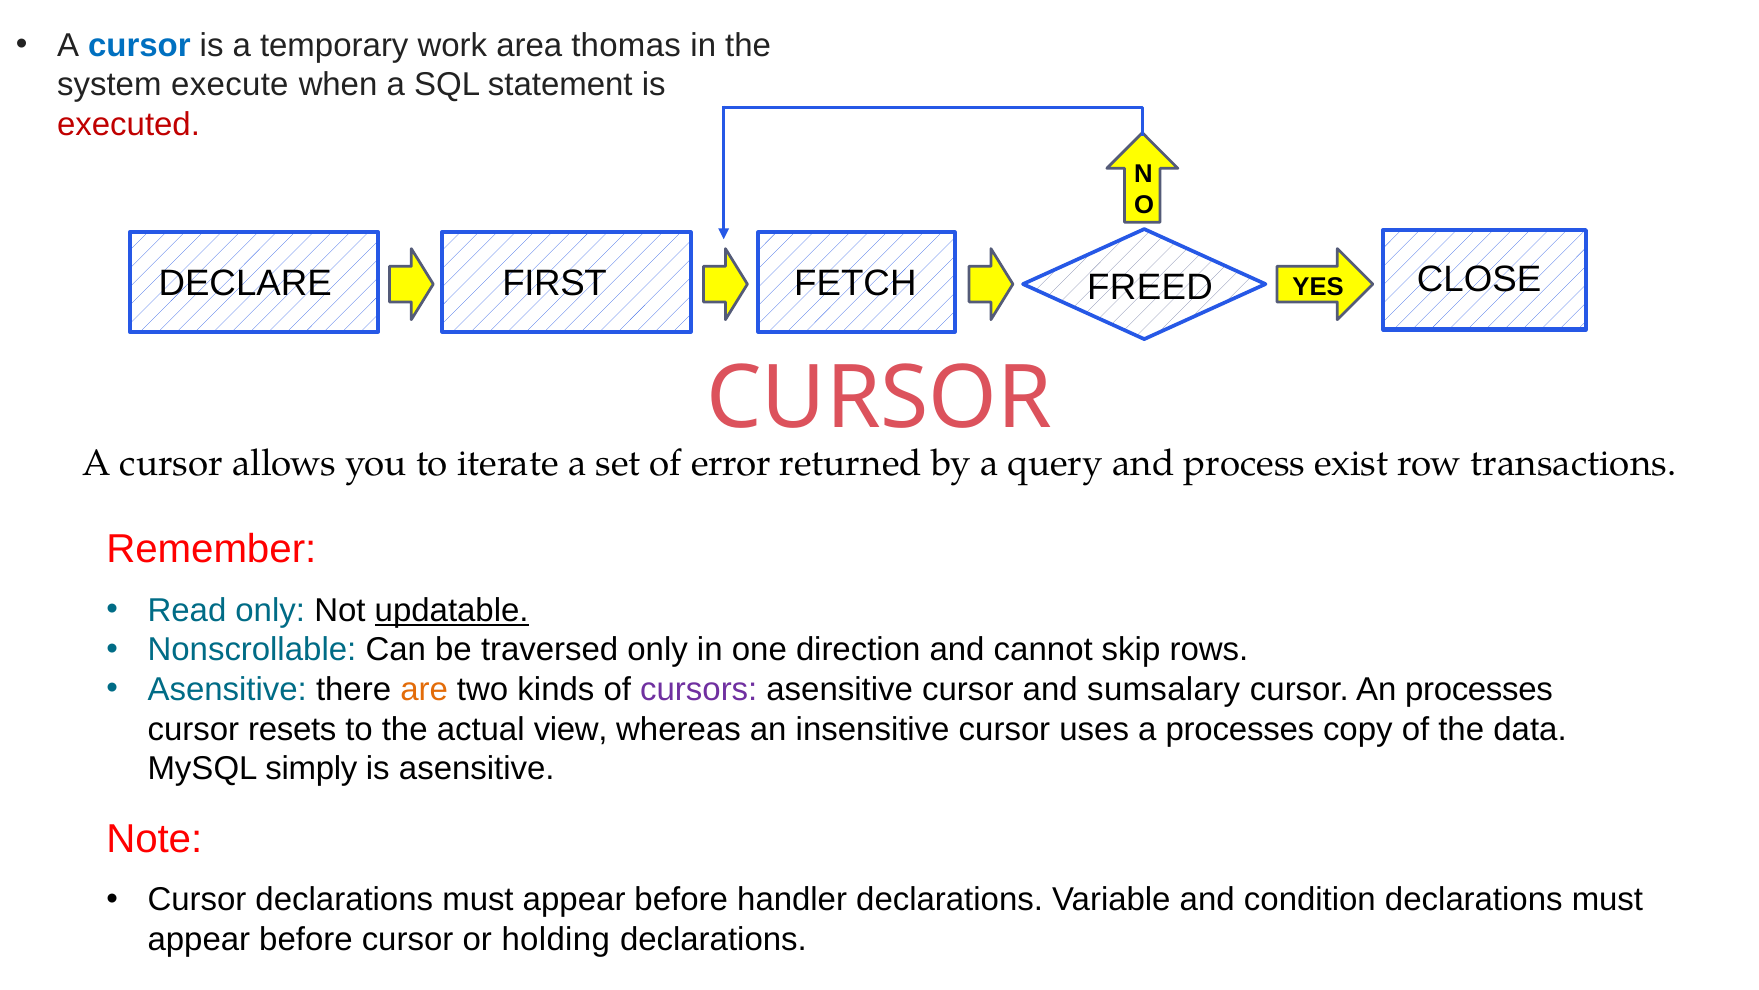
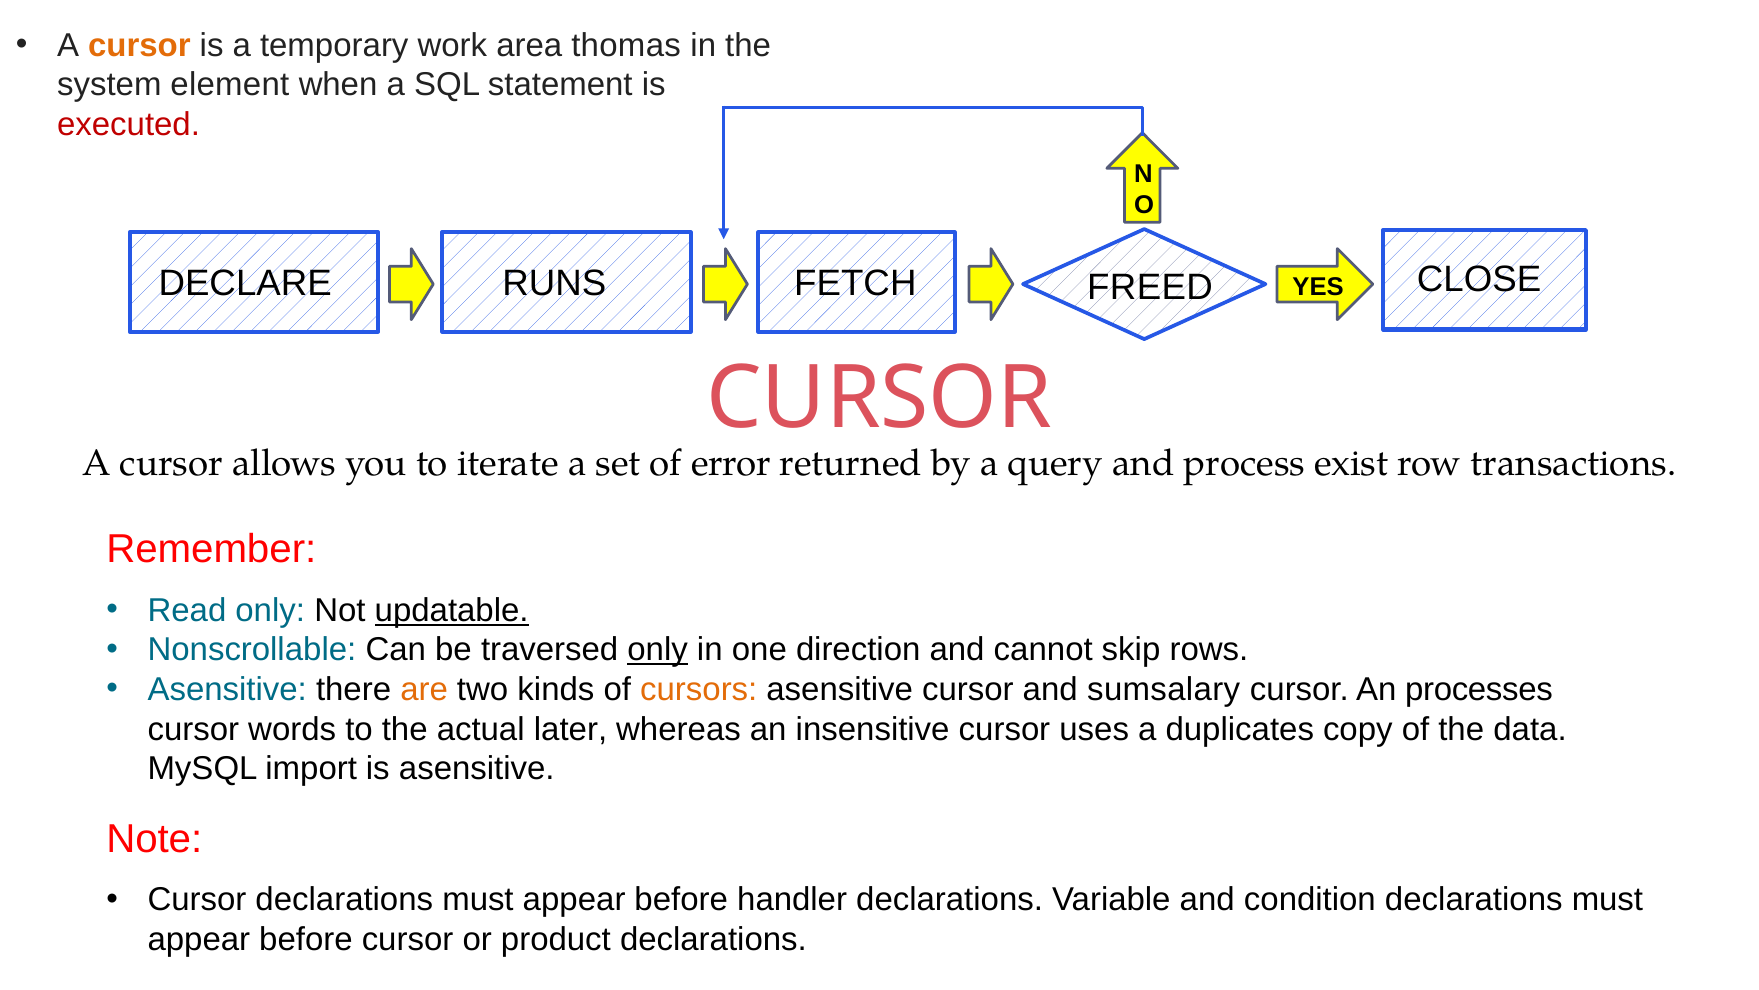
cursor colour: blue -> orange (139, 45)
execute: execute -> element (230, 85)
FIRST: FIRST -> RUNS (554, 283)
only underline: none -> present (658, 650)
cursors colour: purple -> orange (699, 689)
resets: resets -> words (292, 729)
view: view -> later (571, 729)
a processes: processes -> duplicates (1240, 729)
simply: simply -> import (311, 768)
holding: holding -> product (556, 939)
